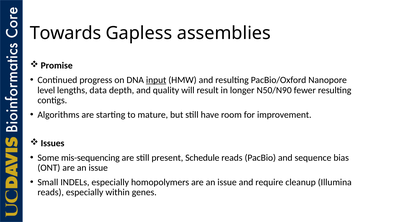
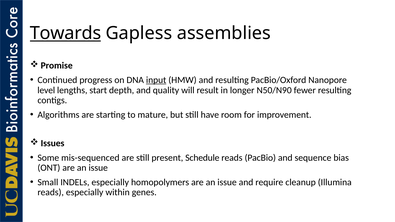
Towards underline: none -> present (66, 33)
data: data -> start (98, 90)
mis-sequencing: mis-sequencing -> mis-sequenced (90, 158)
